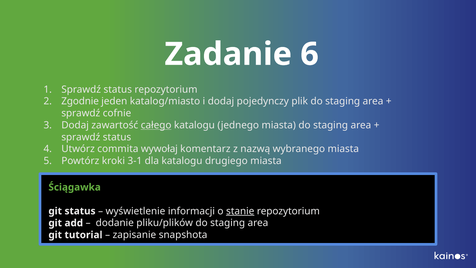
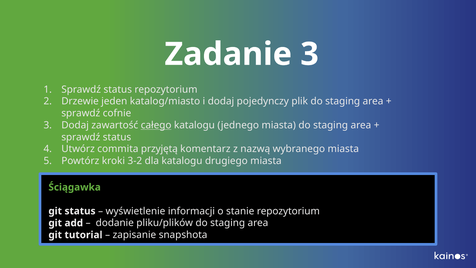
Zadanie 6: 6 -> 3 (310, 54)
Zgodnie: Zgodnie -> Drzewie (80, 101)
wywołaj: wywołaj -> przyjętą (159, 149)
3-1: 3-1 -> 3-2 (135, 161)
stanie underline: present -> none (240, 211)
